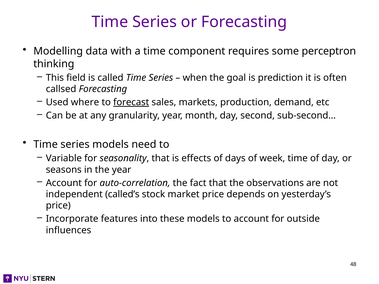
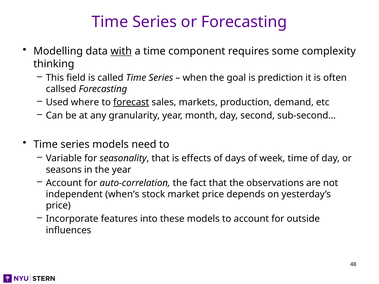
with underline: none -> present (121, 51)
perceptron: perceptron -> complexity (329, 51)
called’s: called’s -> when’s (122, 194)
